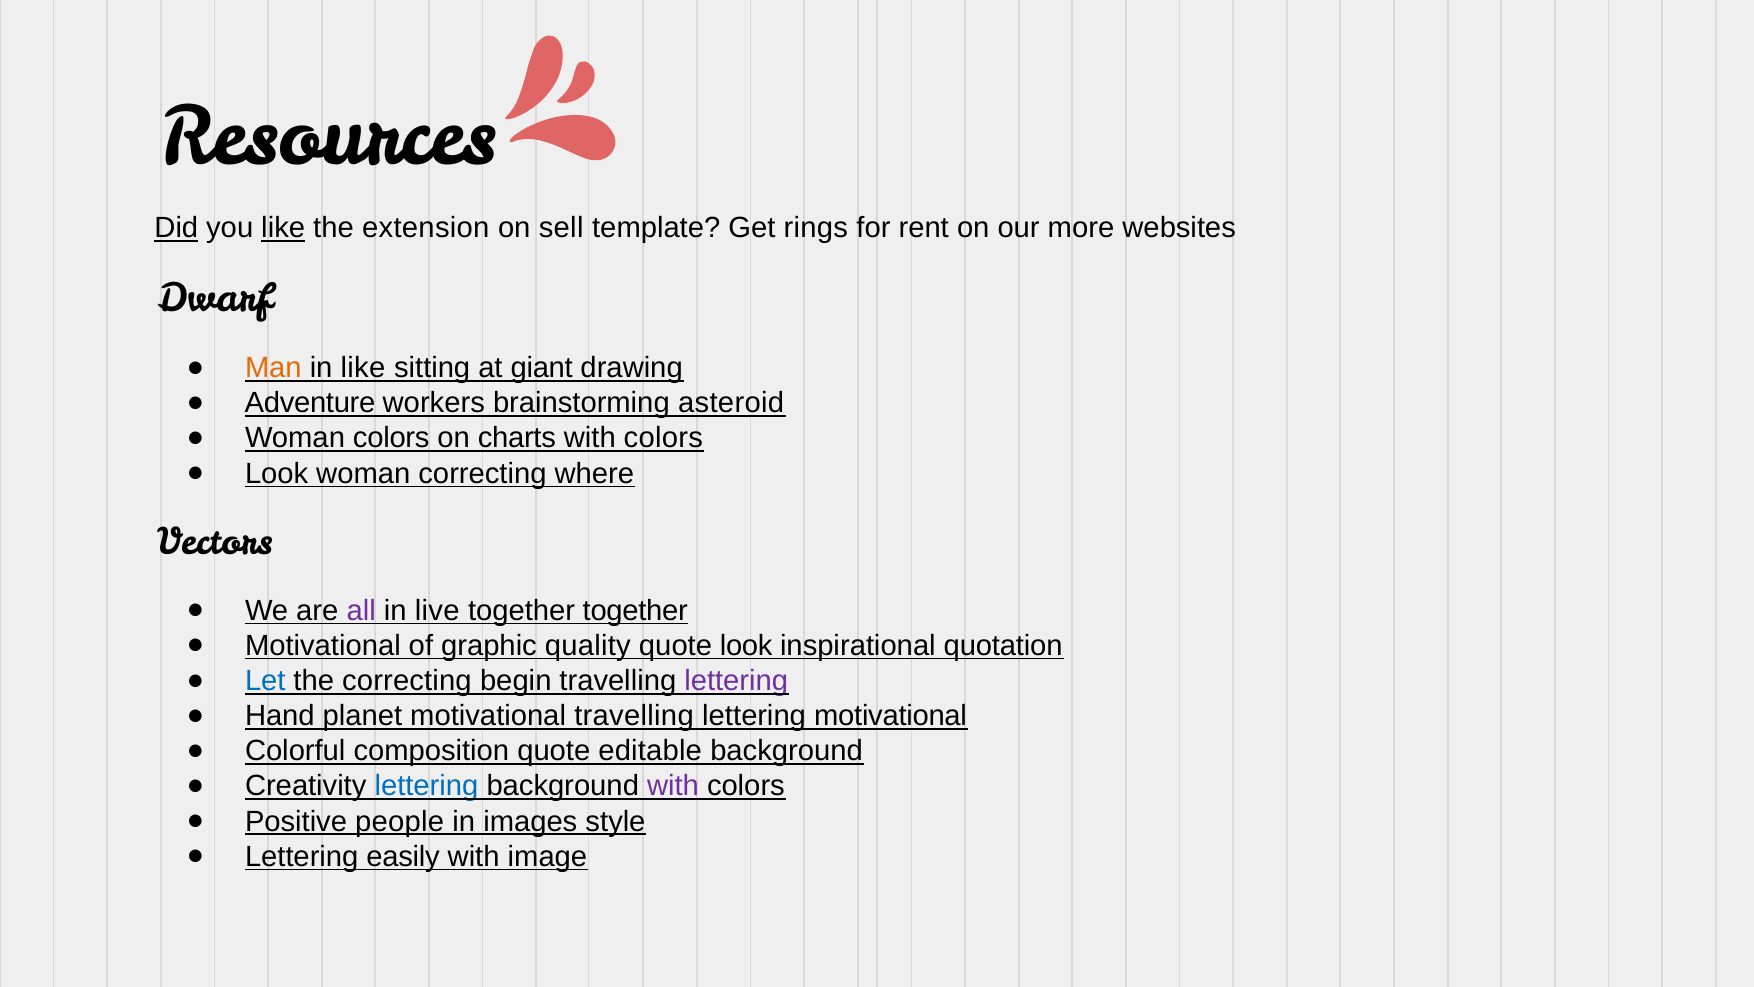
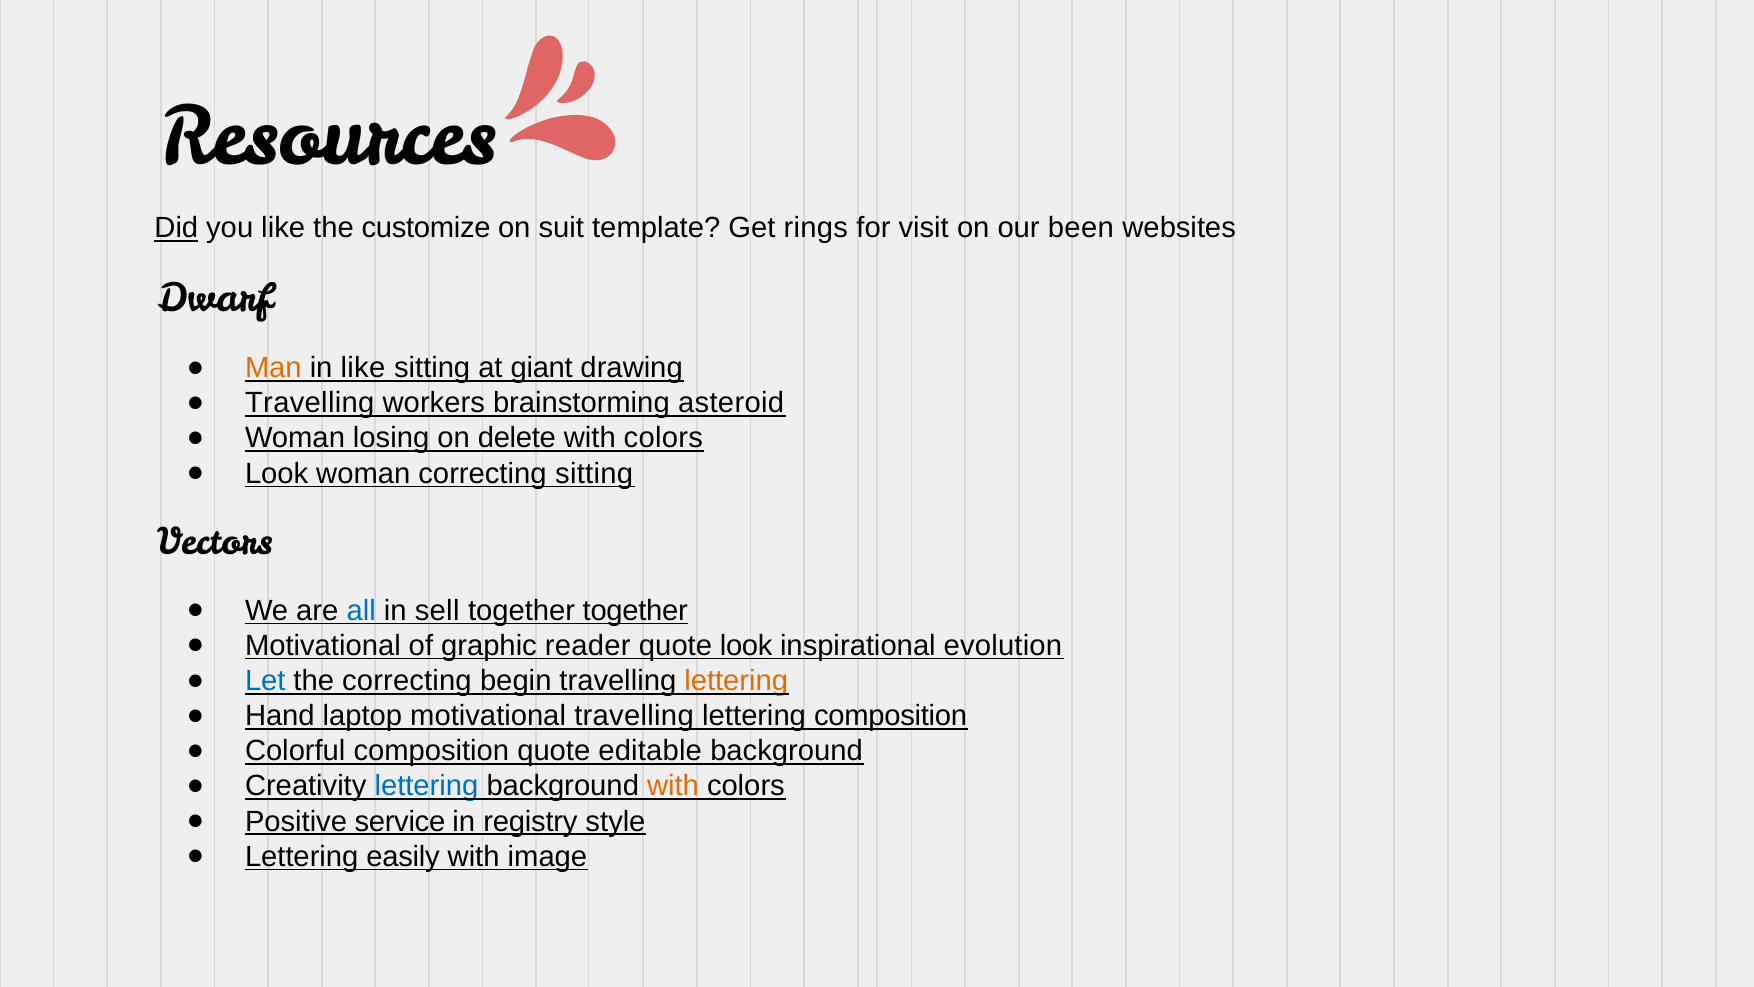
like underline: present -> none (283, 228)
extension: extension -> customize (426, 228)
sell: sell -> suit (561, 228)
rent: rent -> visit (924, 228)
more: more -> been (1081, 228)
Adventure: Adventure -> Travelling (310, 403)
Woman colors: colors -> losing (391, 438)
charts: charts -> delete (517, 438)
correcting where: where -> sitting (594, 473)
all colour: purple -> blue (361, 611)
live: live -> sell (437, 611)
quality: quality -> reader (588, 646)
quotation: quotation -> evolution (1003, 646)
lettering colour: purple -> orange (736, 681)
planet: planet -> laptop (362, 716)
lettering motivational: motivational -> composition (891, 716)
with colour: purple -> orange (673, 786)
people: people -> service (400, 821)
images: images -> registry (530, 821)
